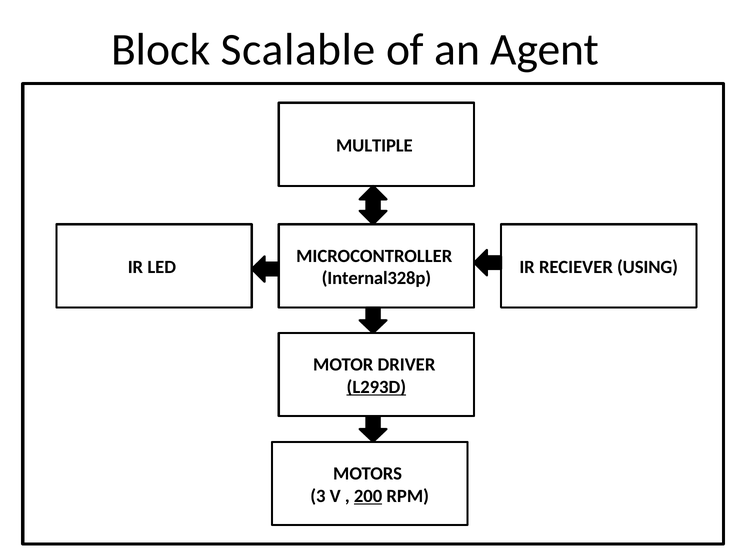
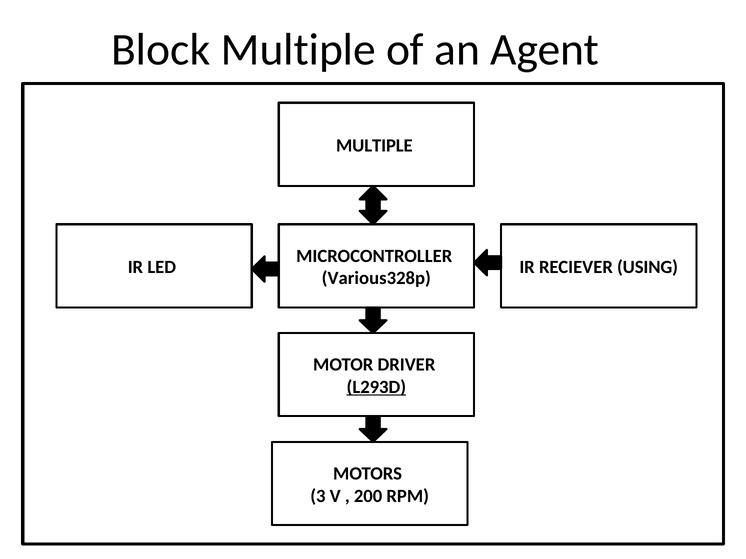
Block Scalable: Scalable -> Multiple (298, 50)
Internal328p: Internal328p -> Various328p (376, 279)
200 underline: present -> none (368, 496)
